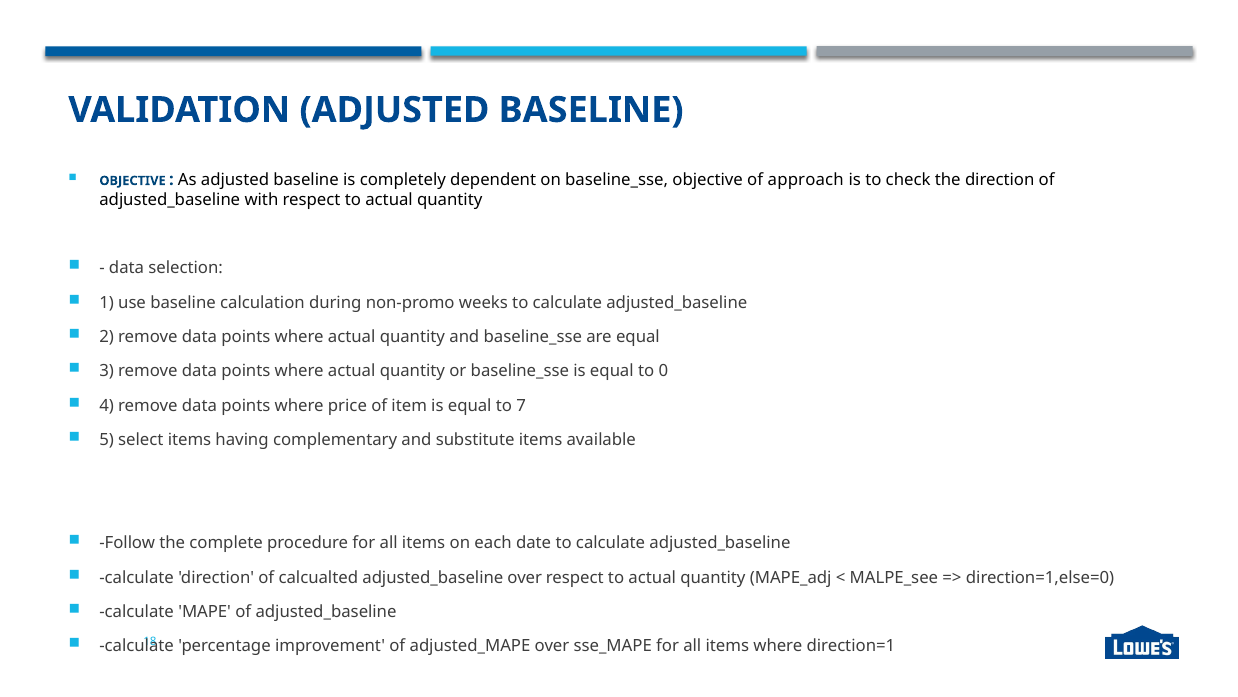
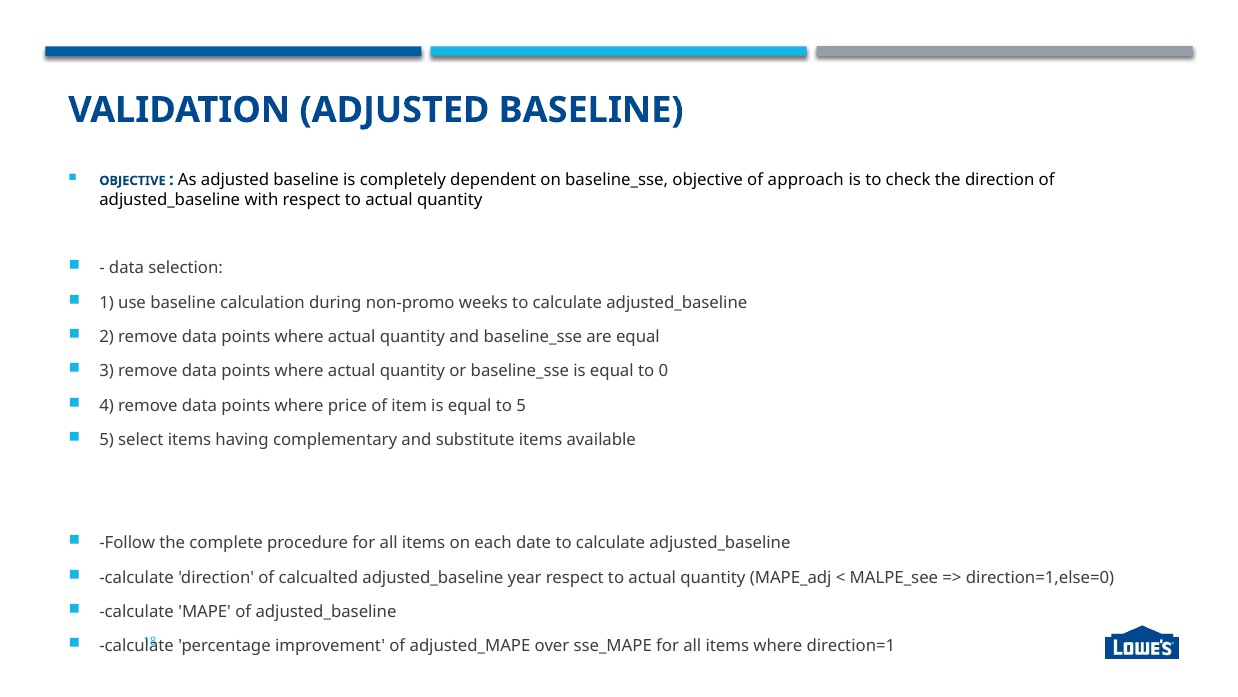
to 7: 7 -> 5 (521, 405)
adjusted_baseline over: over -> year (525, 577)
